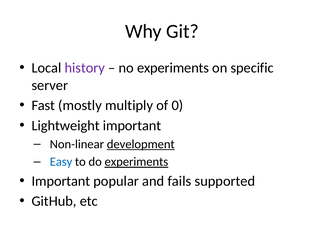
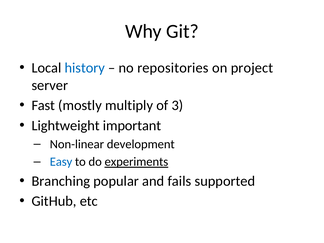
history colour: purple -> blue (85, 68)
no experiments: experiments -> repositories (173, 68)
specific: specific -> project (252, 68)
0: 0 -> 3 (177, 105)
development underline: present -> none (141, 144)
Important: Important -> Branching (61, 181)
